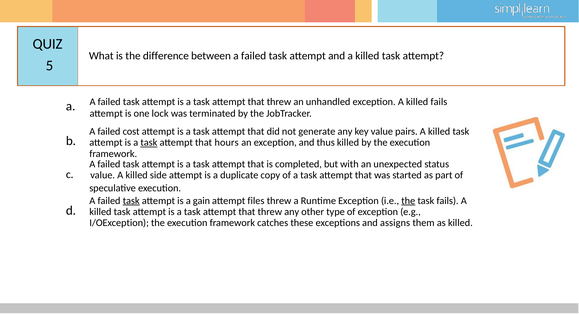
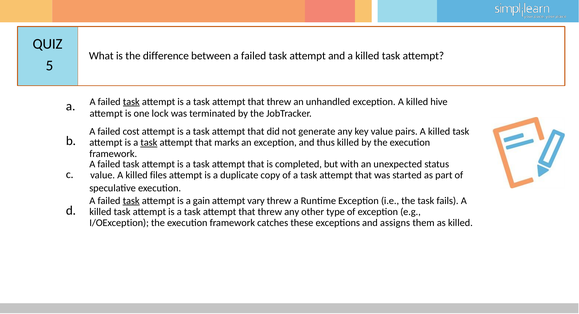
task underline: none -> present (131, 102)
killed fails: fails -> hive (439, 102)
hours: hours -> marks (227, 143)
side: side -> files (158, 175)
files: files -> vary (256, 201)
the underline: present -> none (408, 201)
